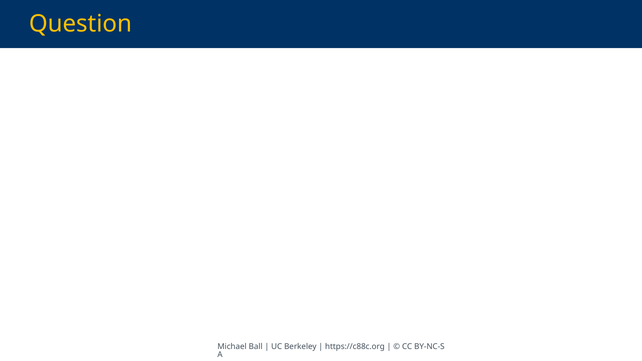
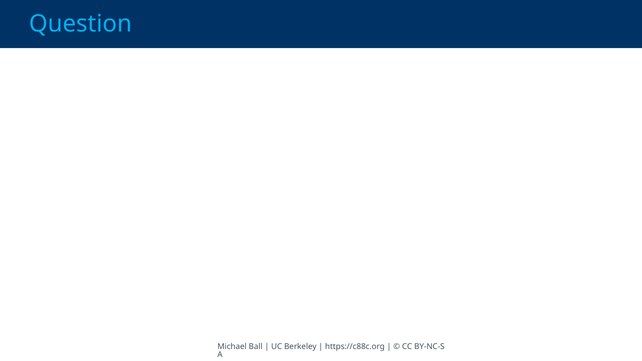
Question colour: yellow -> light blue (80, 24)
